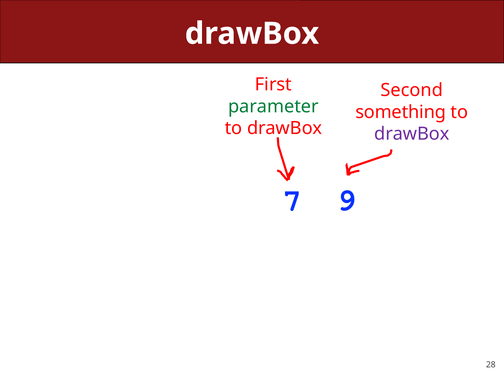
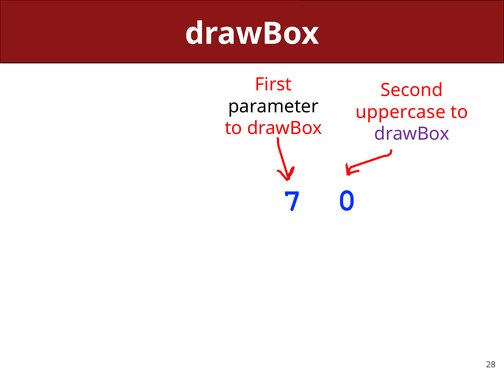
parameter colour: green -> black (273, 106)
something: something -> uppercase (401, 112)
9: 9 -> 0 (347, 200)
